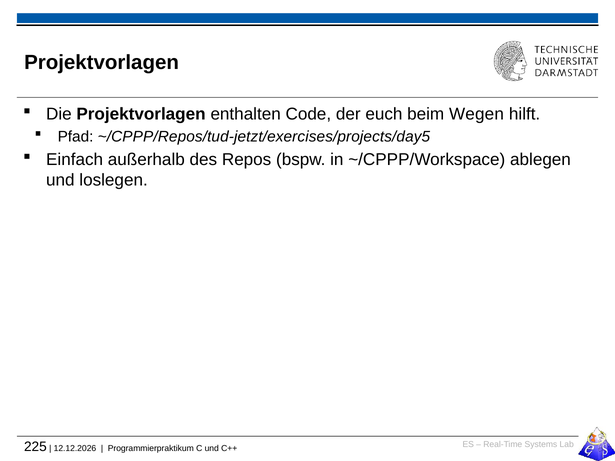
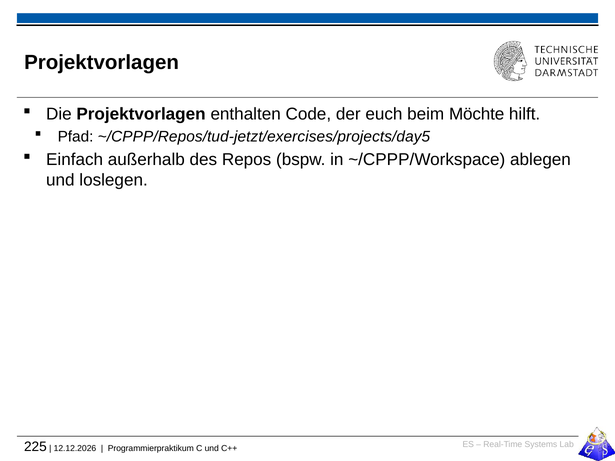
Wegen: Wegen -> Möchte (477, 114)
